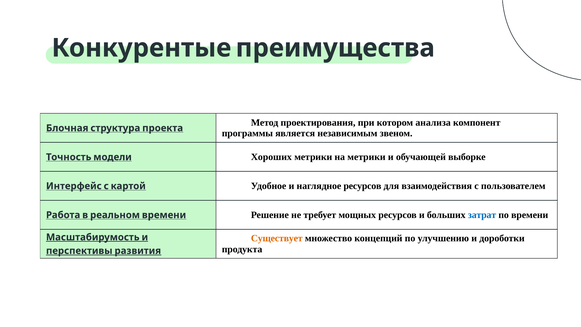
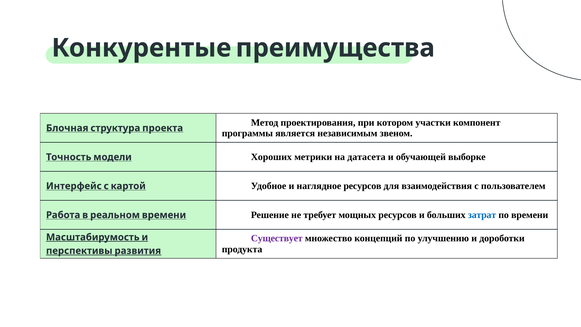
анализа: анализа -> участки (433, 122)
на метрики: метрики -> датасета (366, 157)
Существует colour: orange -> purple (277, 238)
